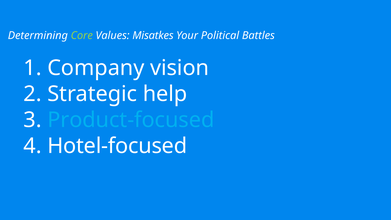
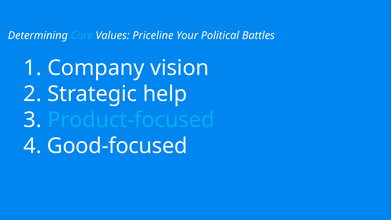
Core colour: light green -> light blue (82, 35)
Misatkes: Misatkes -> Priceline (153, 35)
Hotel-focused: Hotel-focused -> Good-focused (117, 146)
